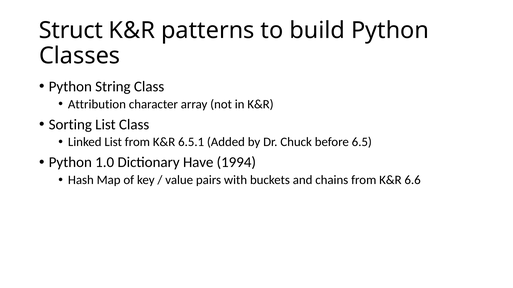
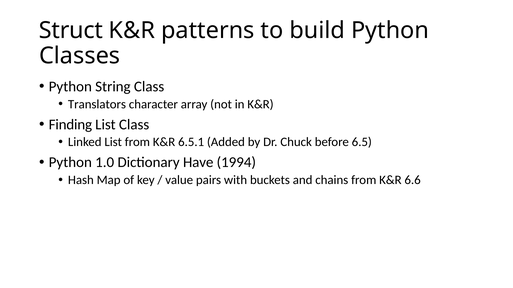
Attribution: Attribution -> Translators (97, 104)
Sorting: Sorting -> Finding (70, 125)
